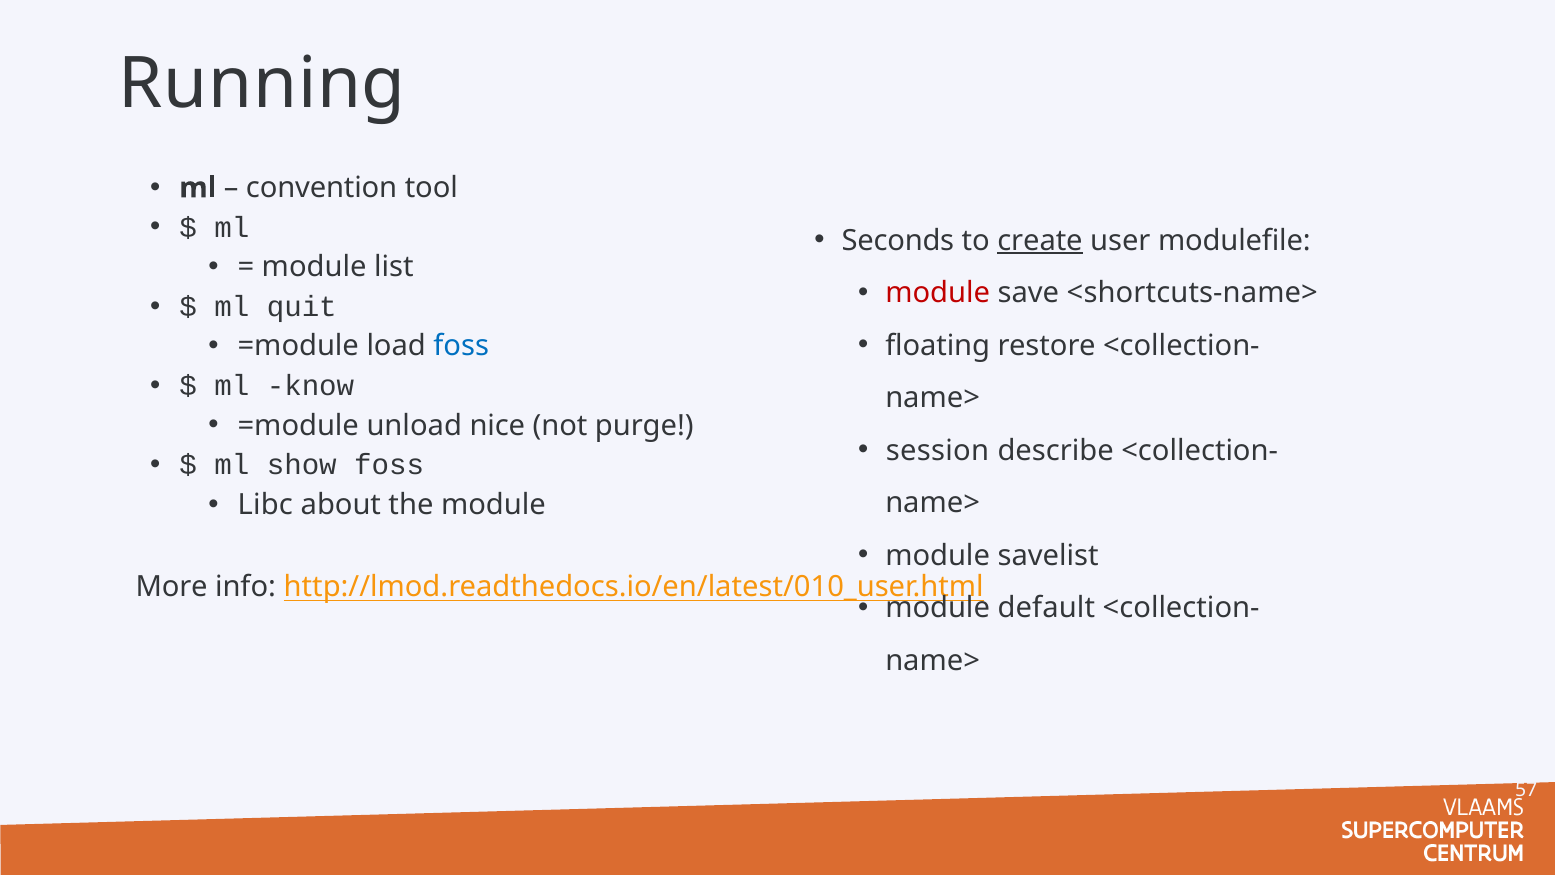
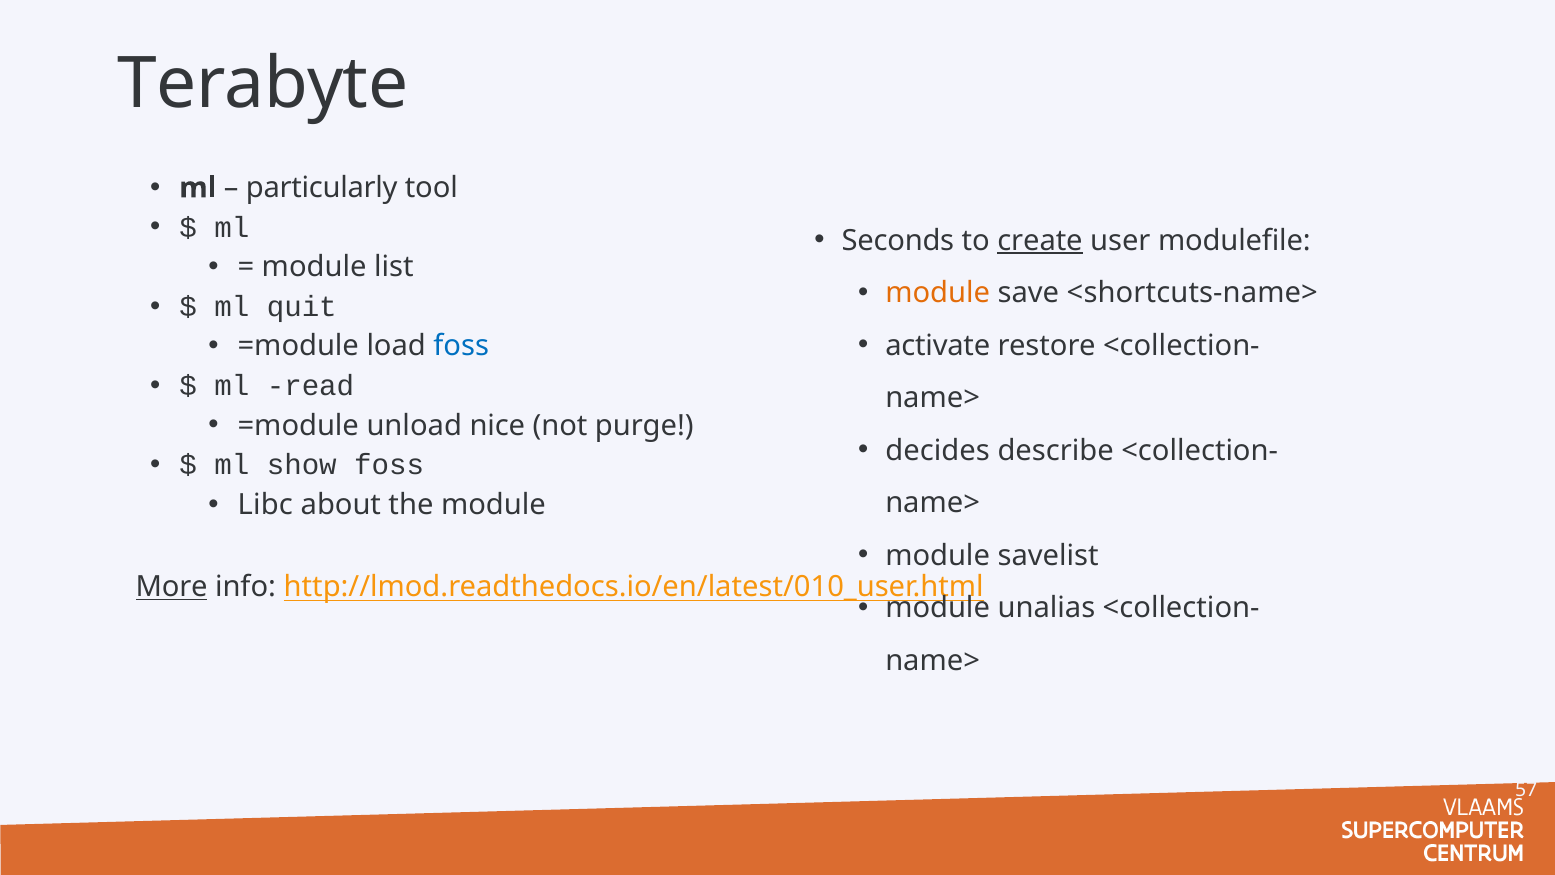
Running: Running -> Terabyte (263, 84)
convention: convention -> particularly (322, 188)
module colour: red -> orange (938, 293)
floating: floating -> activate (938, 346)
know: know -> read (310, 386)
session: session -> decides (938, 451)
More underline: none -> present (172, 587)
default: default -> unalias (1046, 608)
